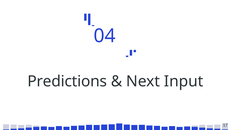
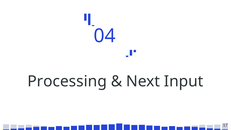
Predictions: Predictions -> Processing (67, 81)
